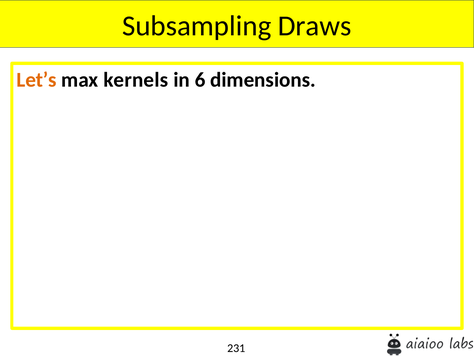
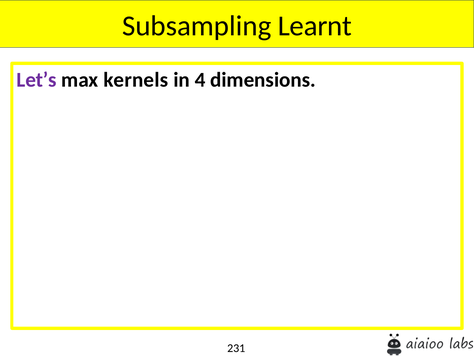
Draws: Draws -> Learnt (315, 26)
Let’s colour: orange -> purple (37, 80)
6: 6 -> 4 (200, 80)
